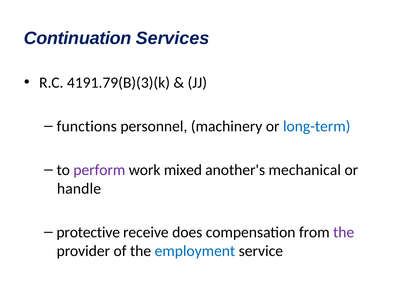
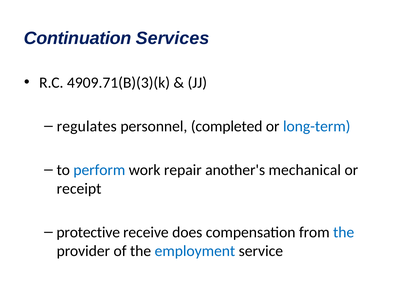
4191.79(B)(3)(k: 4191.79(B)(3)(k -> 4909.71(B)(3)(k (118, 83)
functions: functions -> regulates (87, 126)
machinery: machinery -> completed (227, 126)
perform colour: purple -> blue (99, 170)
mixed: mixed -> repair (183, 170)
handle: handle -> receipt (79, 188)
the colour: purple -> blue (344, 232)
